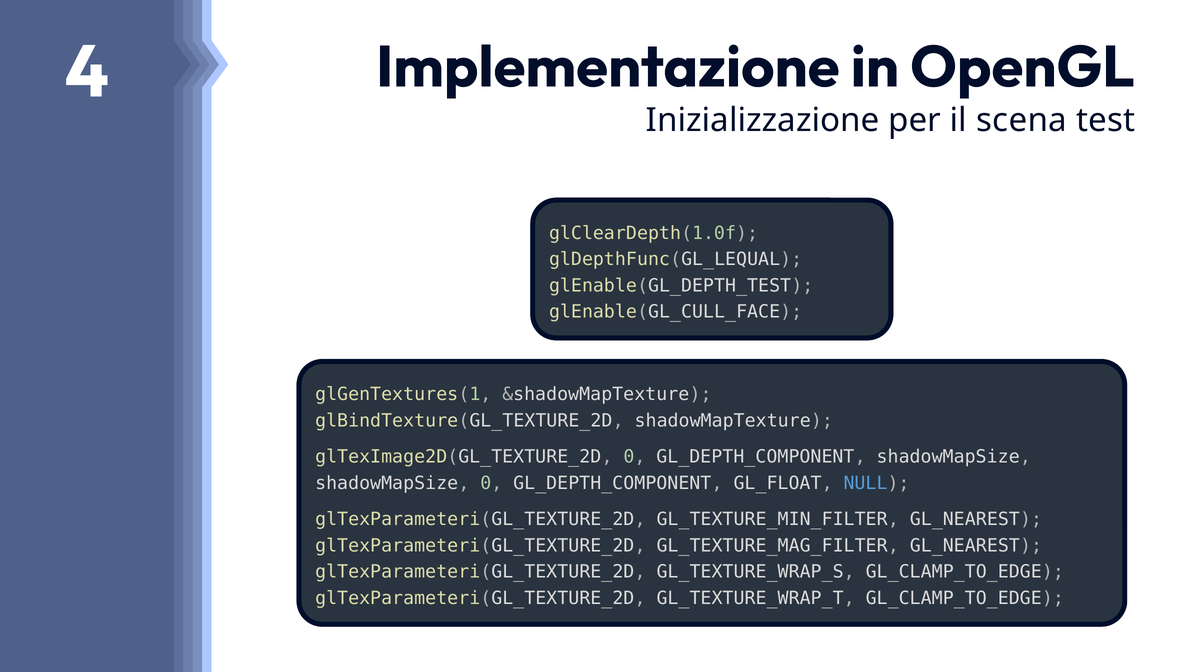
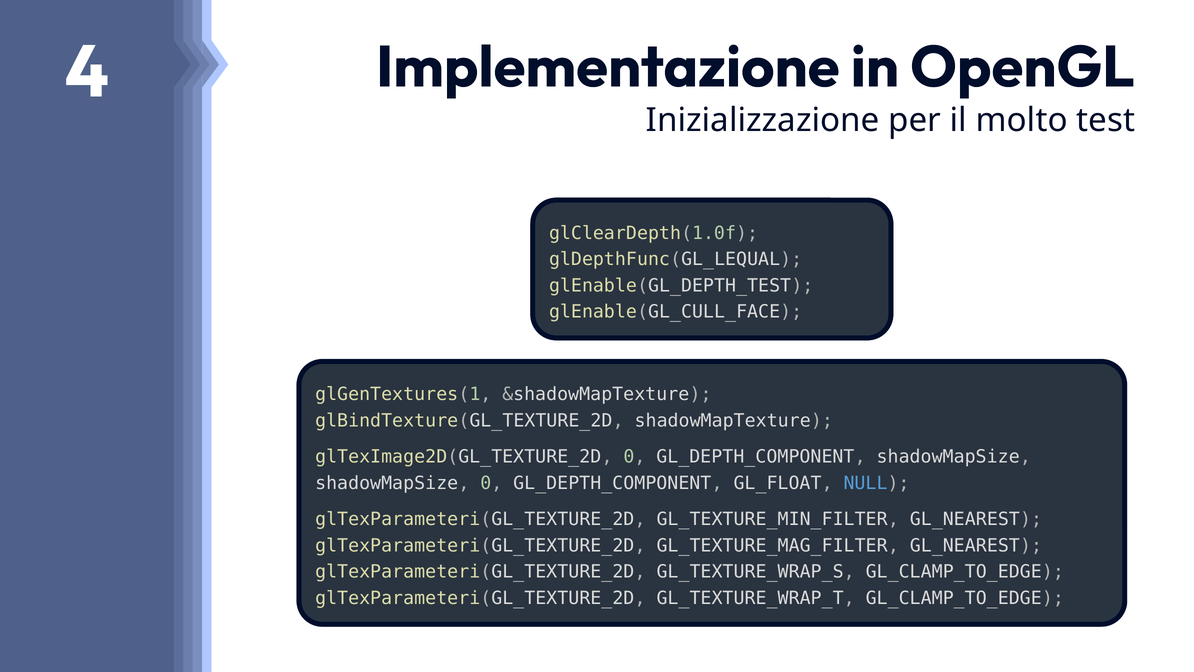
scena: scena -> molto (1022, 120)
